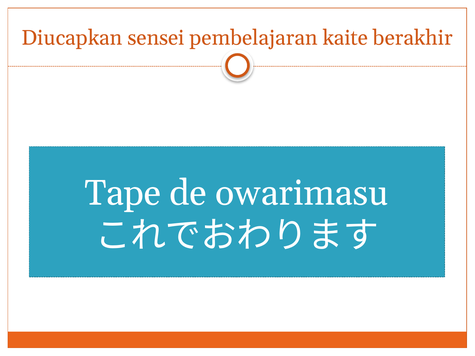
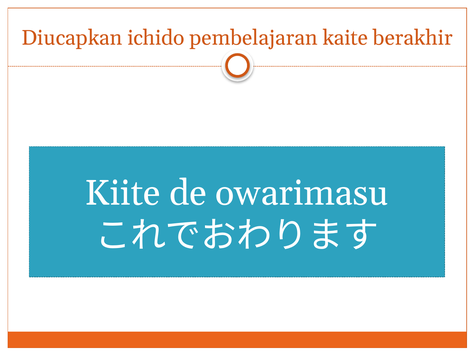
sensei: sensei -> ichido (156, 38)
Tape: Tape -> Kiite (123, 193)
